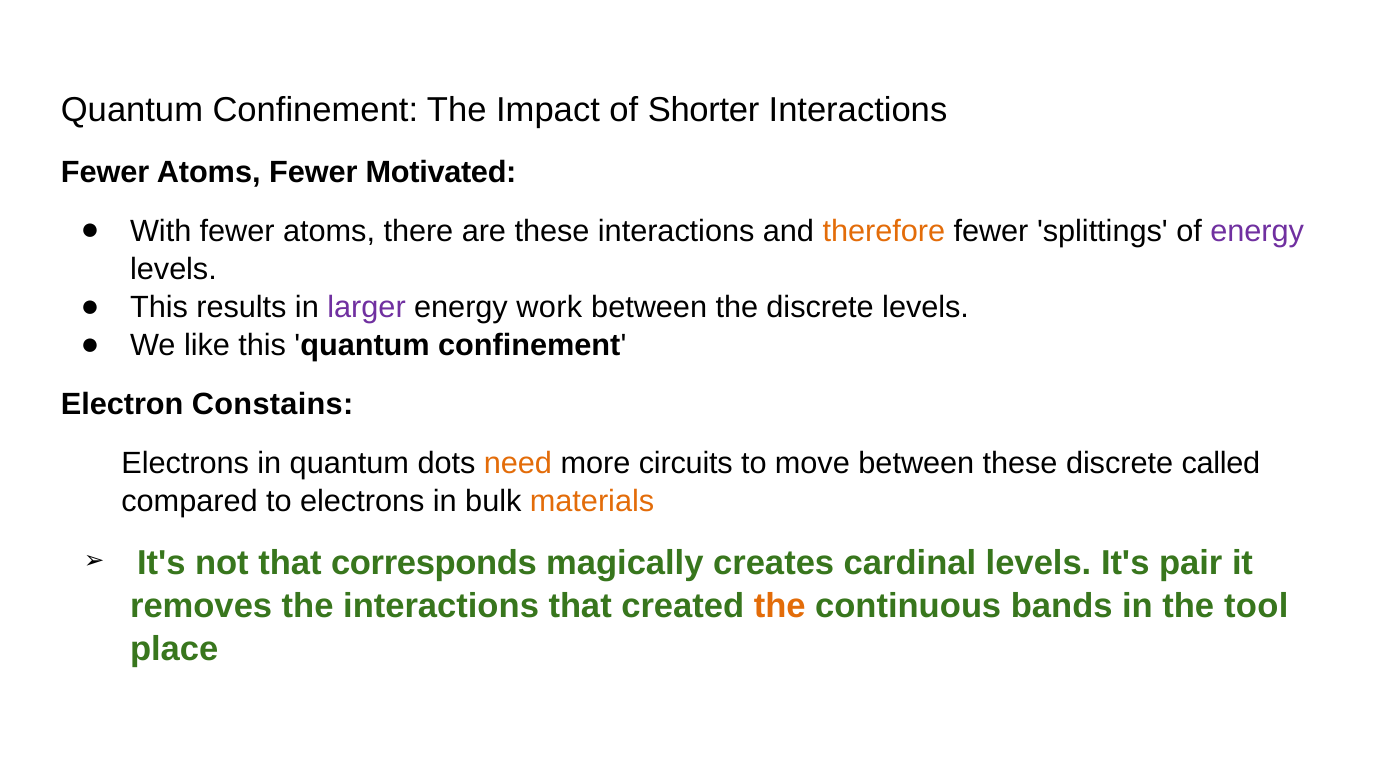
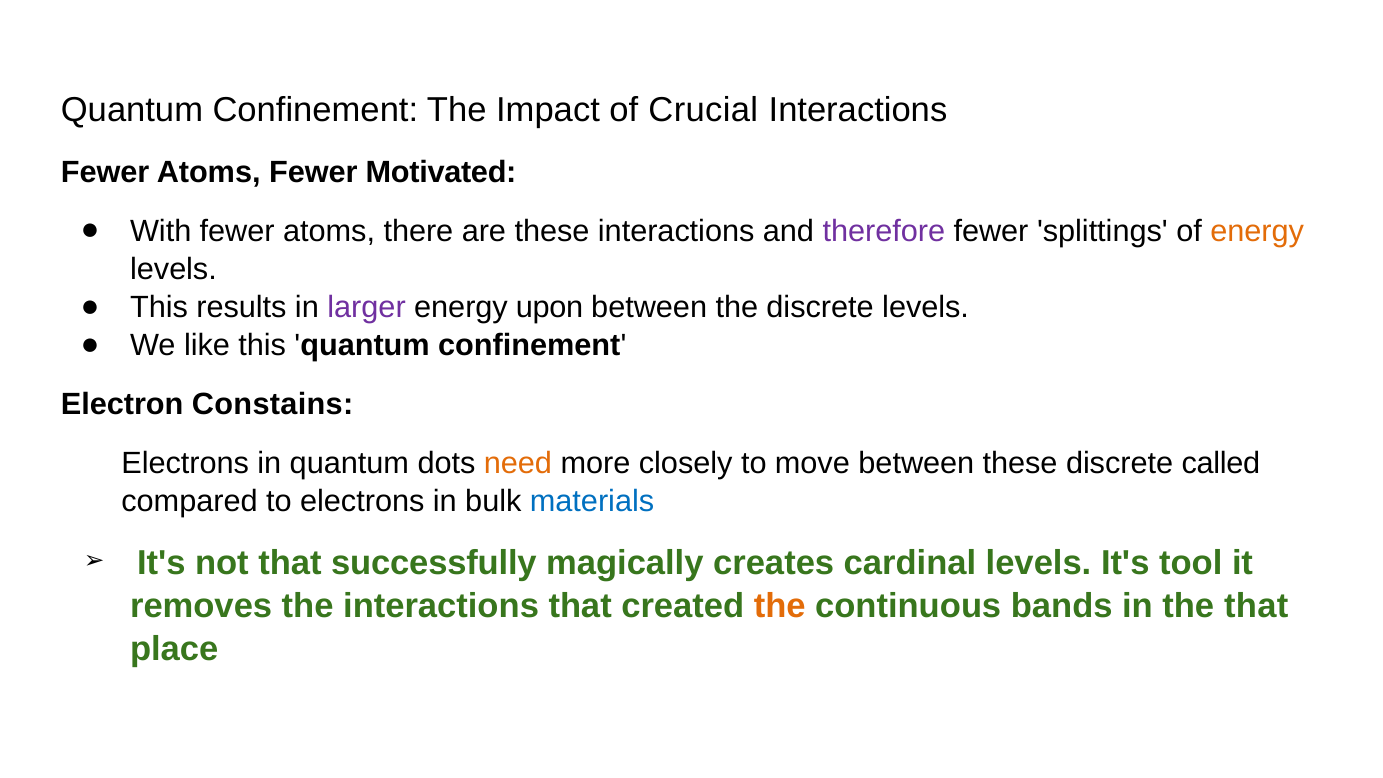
Shorter: Shorter -> Crucial (703, 111)
therefore colour: orange -> purple (884, 231)
energy colour: purple -> orange (1257, 231)
work: work -> upon (550, 307)
circuits: circuits -> closely (686, 463)
materials colour: orange -> blue (592, 501)
corresponds: corresponds -> successfully (434, 563)
pair: pair -> tool (1191, 563)
the tool: tool -> that (1256, 606)
